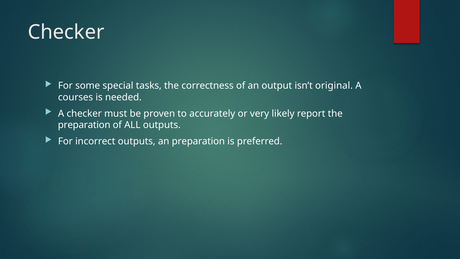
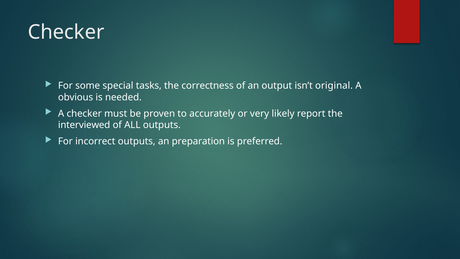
courses: courses -> obvious (76, 97)
preparation: preparation -> interviewed (84, 125)
